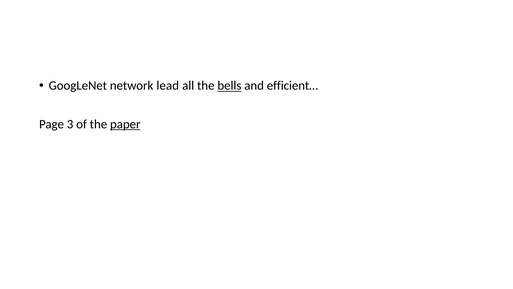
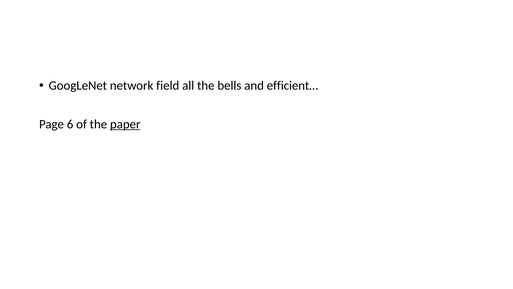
lead: lead -> field (168, 86)
bells underline: present -> none (229, 86)
3: 3 -> 6 (70, 124)
